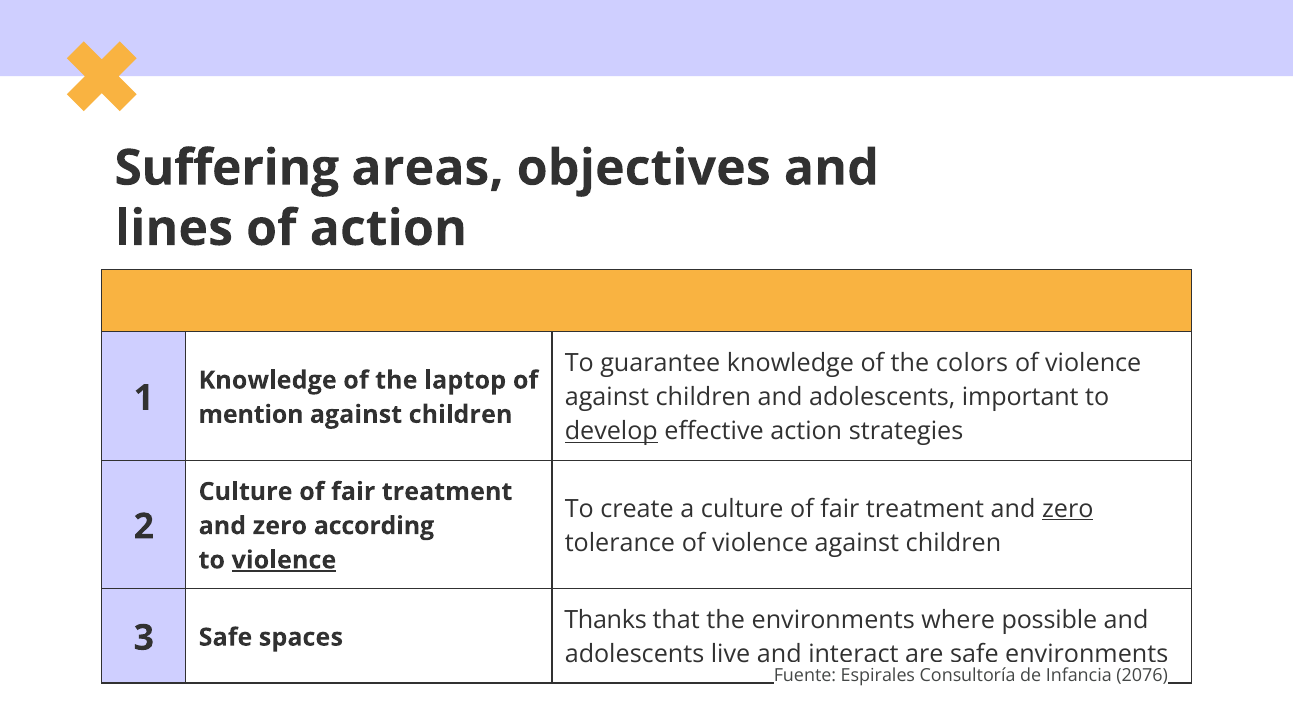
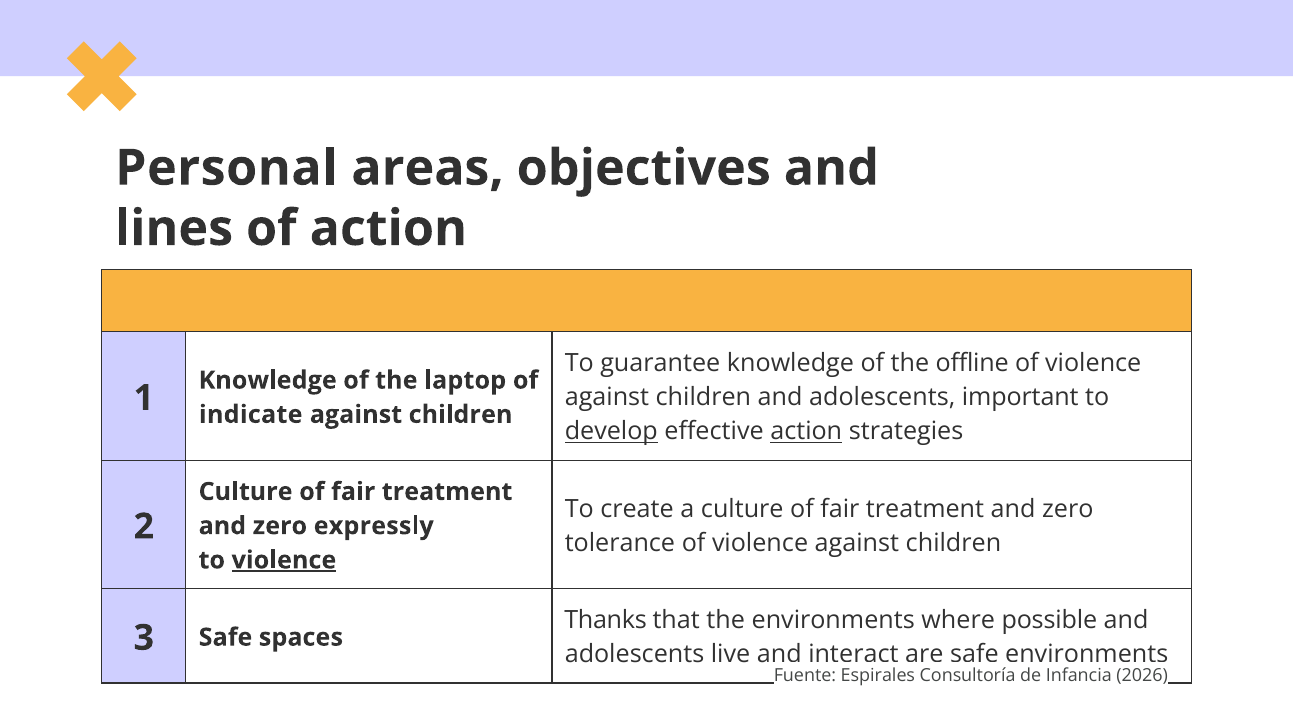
Suffering: Suffering -> Personal (226, 168)
colors: colors -> offline (972, 363)
mention: mention -> indicate (251, 415)
action underline: none -> present (806, 432)
zero underline: present -> none (1068, 509)
according: according -> expressly (374, 526)
2076: 2076 -> 2026 (1142, 676)
